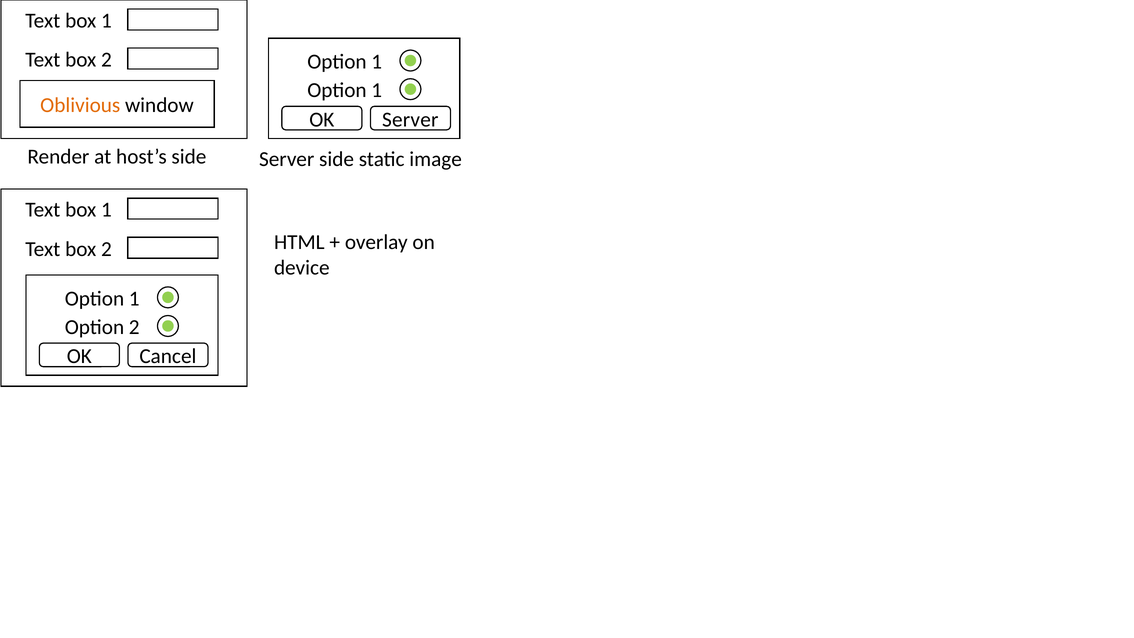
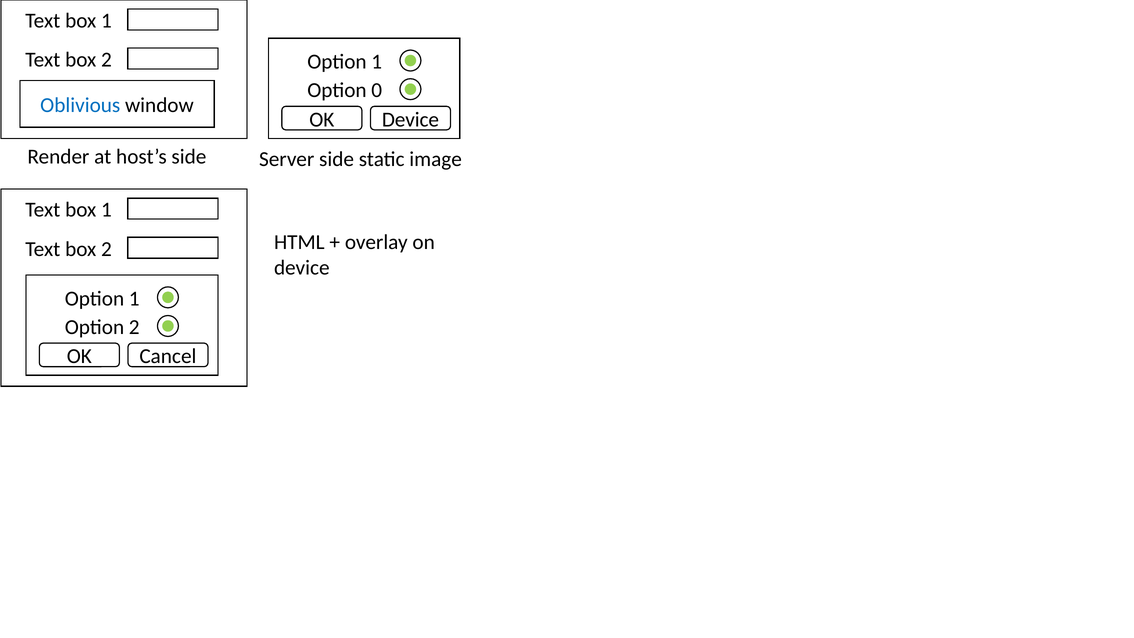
1: 1 -> 0 (377, 90)
Oblivious colour: orange -> blue (80, 105)
OK Server: Server -> Device (410, 120)
